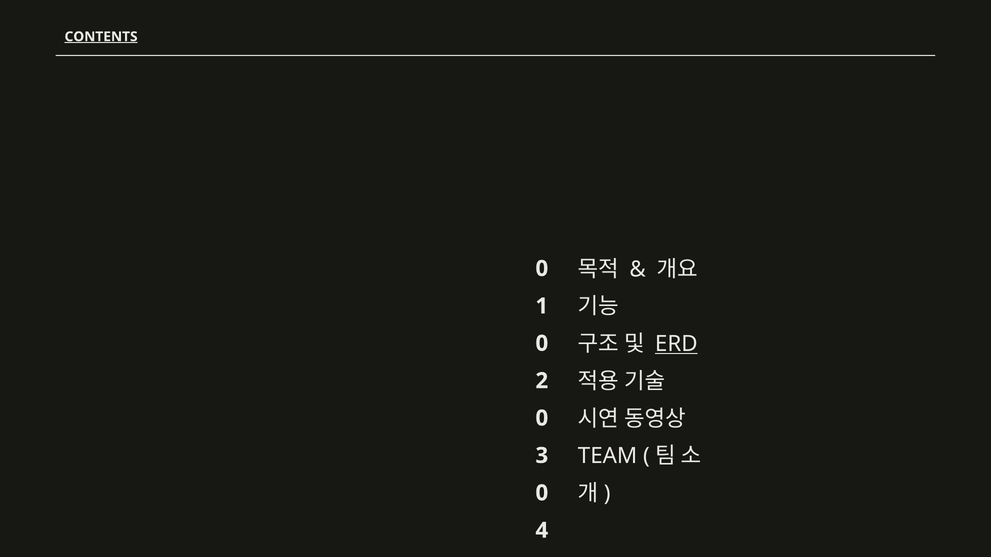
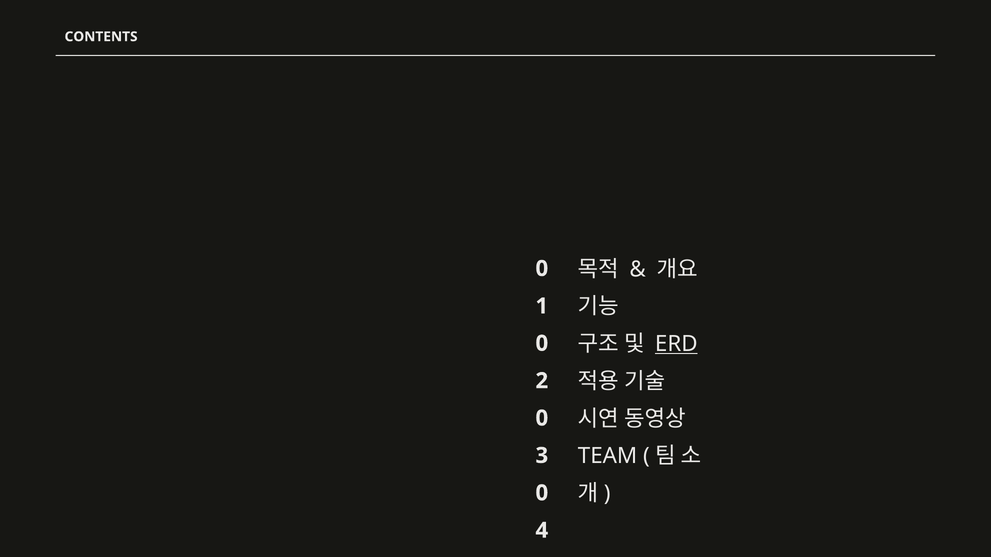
CONTENTS underline: present -> none (101, 37)
